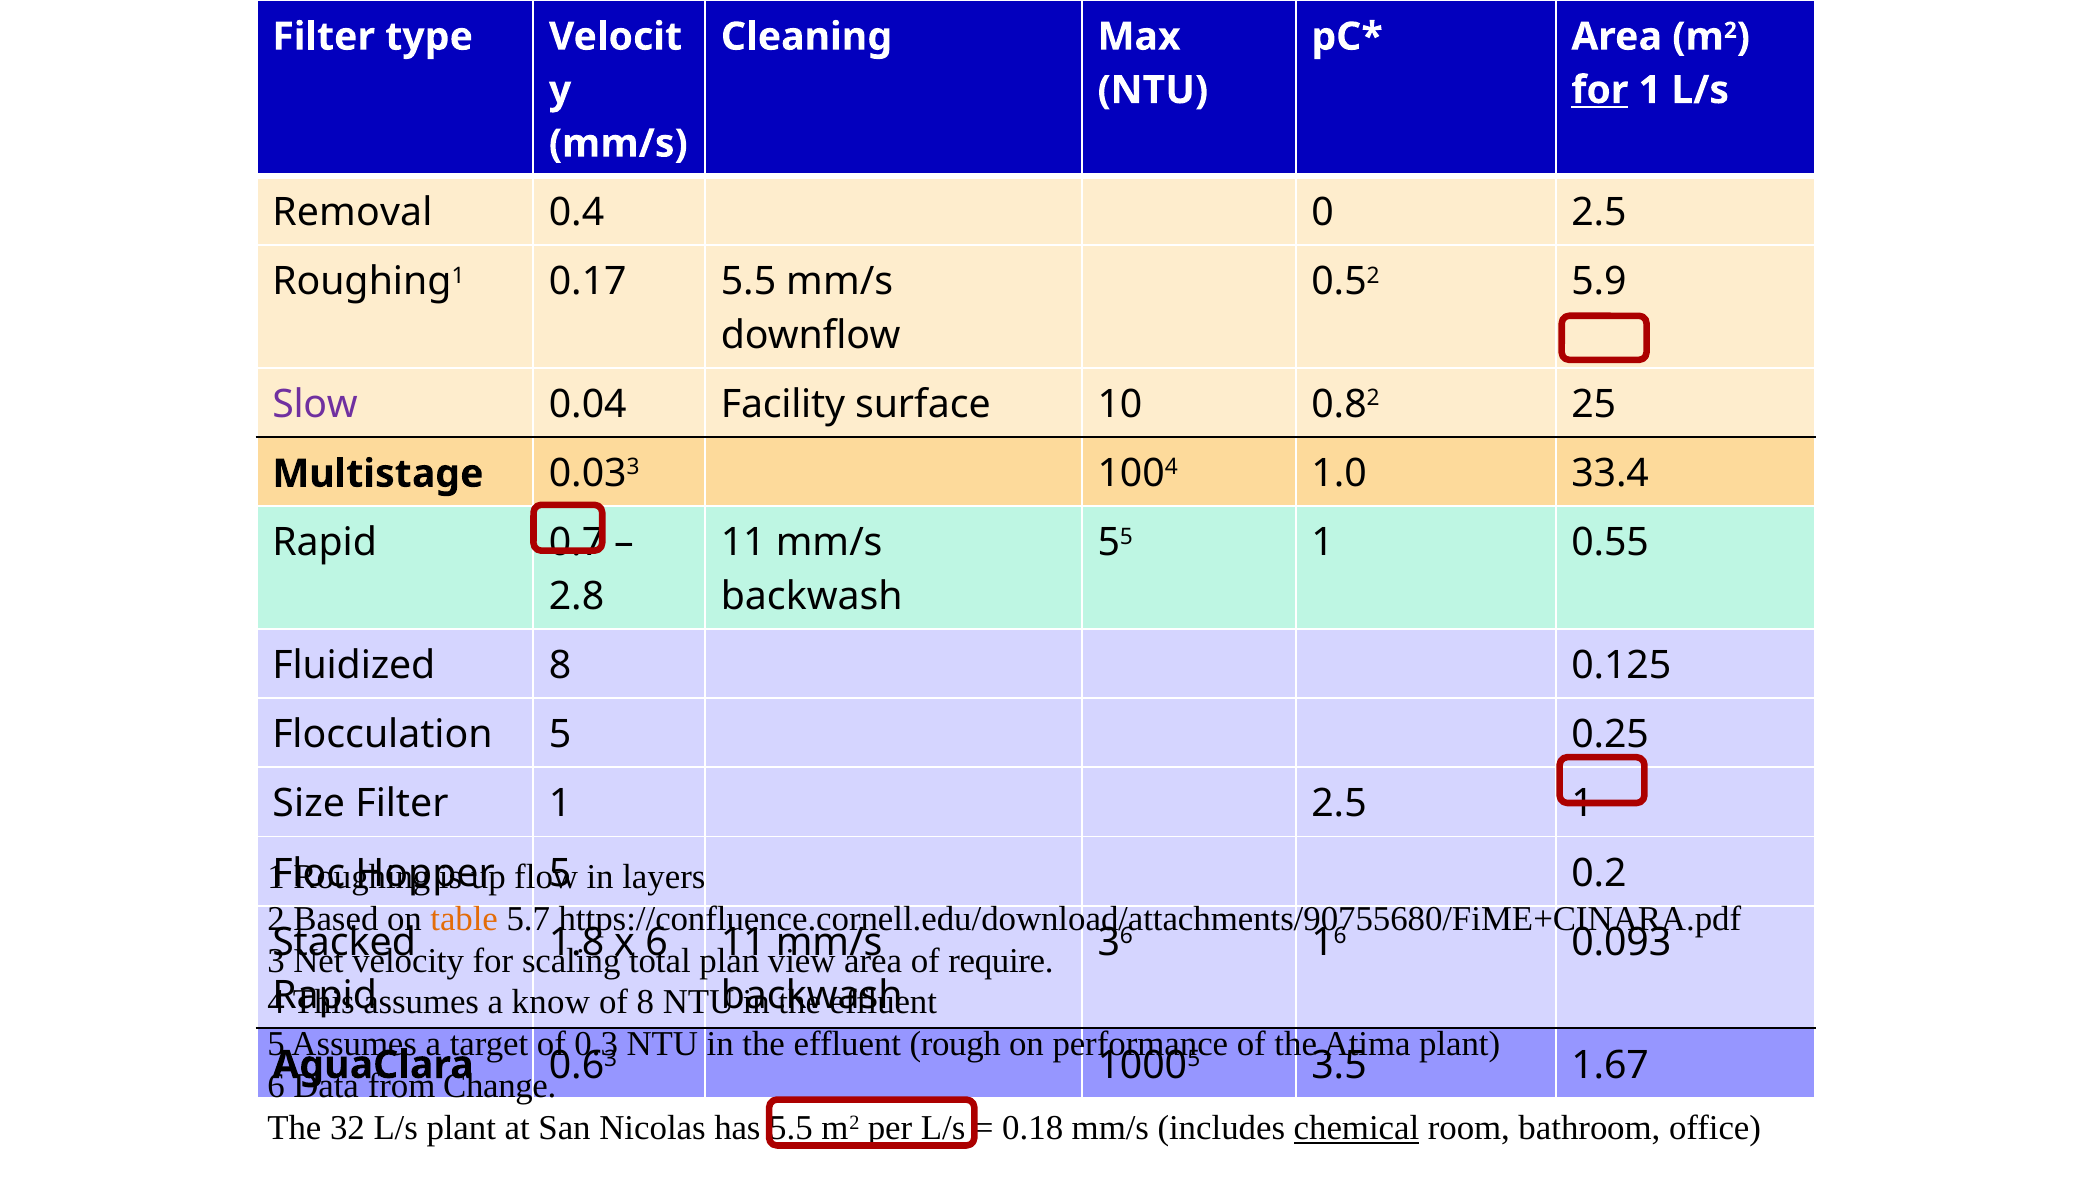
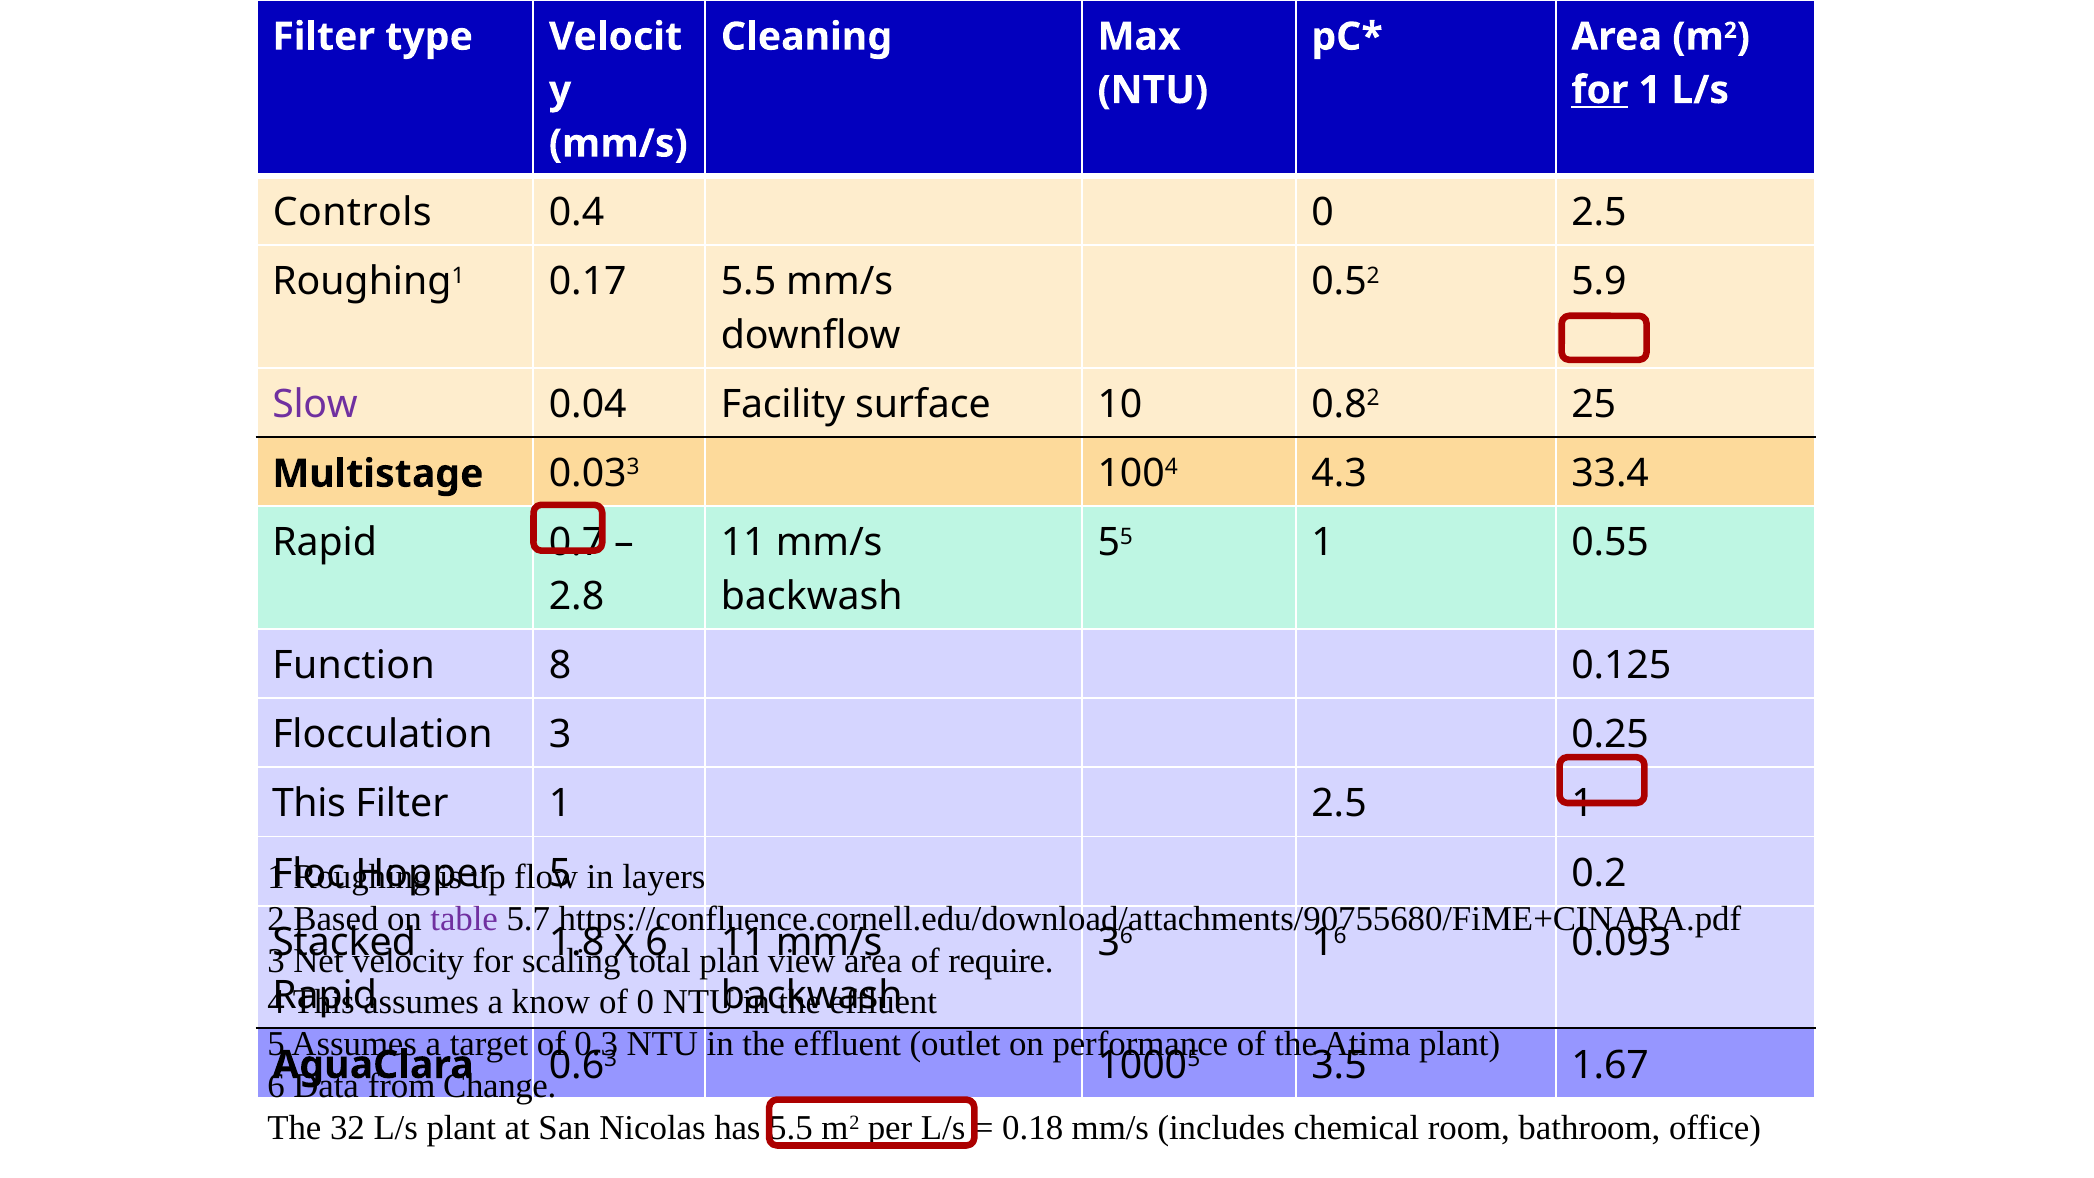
Removal: Removal -> Controls (352, 213)
1.0: 1.0 -> 4.3 (1339, 474)
Fluidized: Fluidized -> Function (354, 666)
Flocculation 5: 5 -> 3 (560, 735)
Size: Size -> This (309, 804)
table colour: orange -> purple (464, 919)
of 8: 8 -> 0 (645, 1002)
rough: rough -> outlet (955, 1044)
chemical underline: present -> none (1356, 1128)
